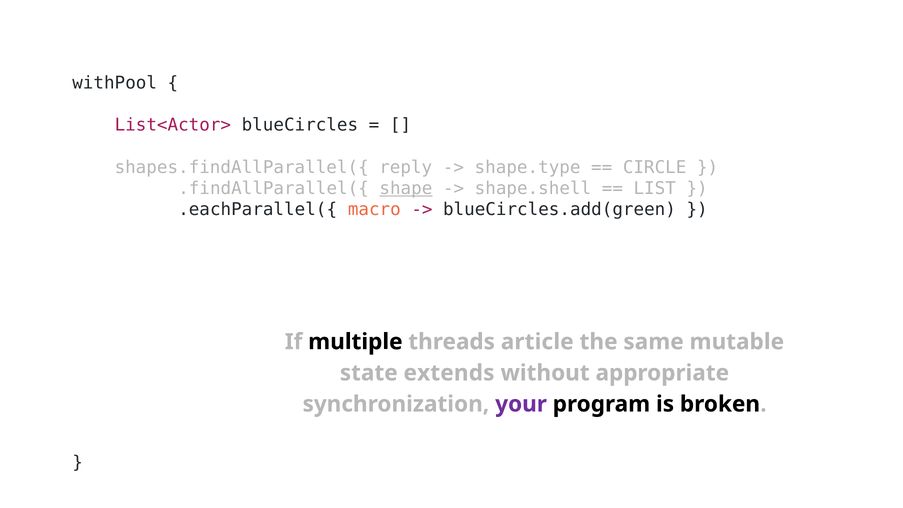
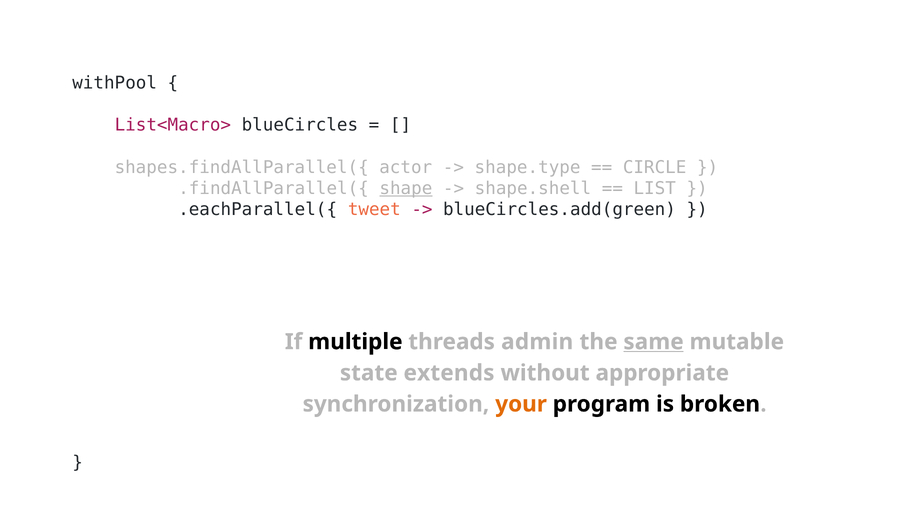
List<Actor>: List<Actor> -> List<Macro> (173, 125)
reply: reply -> actor (406, 167)
macro: macro -> tweet (374, 209)
article: article -> admin (537, 342)
same underline: none -> present (654, 342)
your colour: purple -> orange (521, 404)
